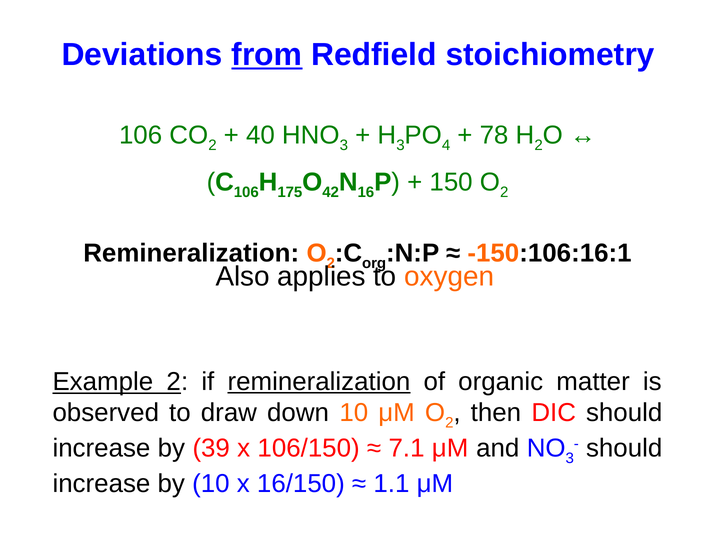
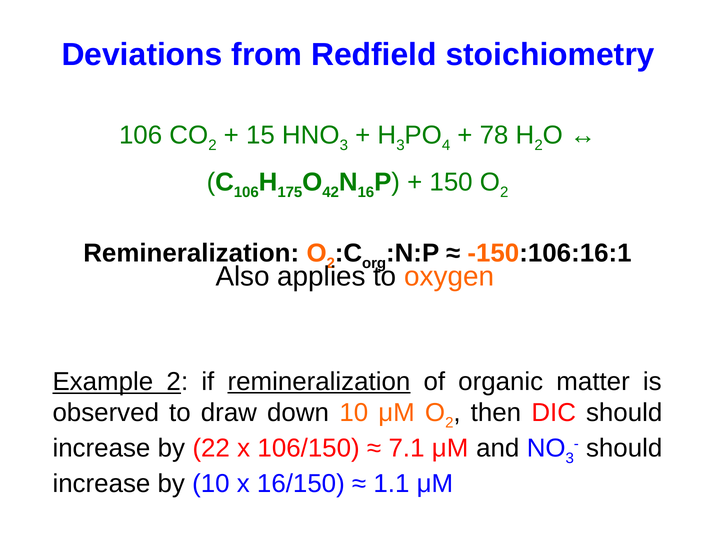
from underline: present -> none (267, 55)
40: 40 -> 15 (260, 135)
39: 39 -> 22 (211, 448)
